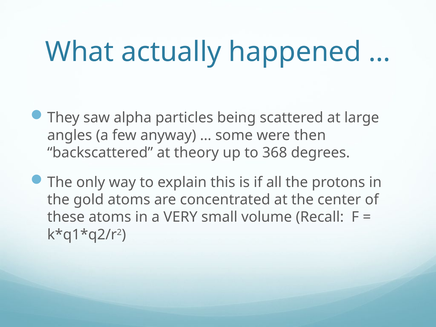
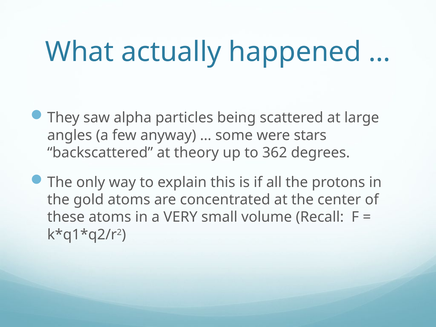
then: then -> stars (310, 135)
368: 368 -> 362 (275, 153)
